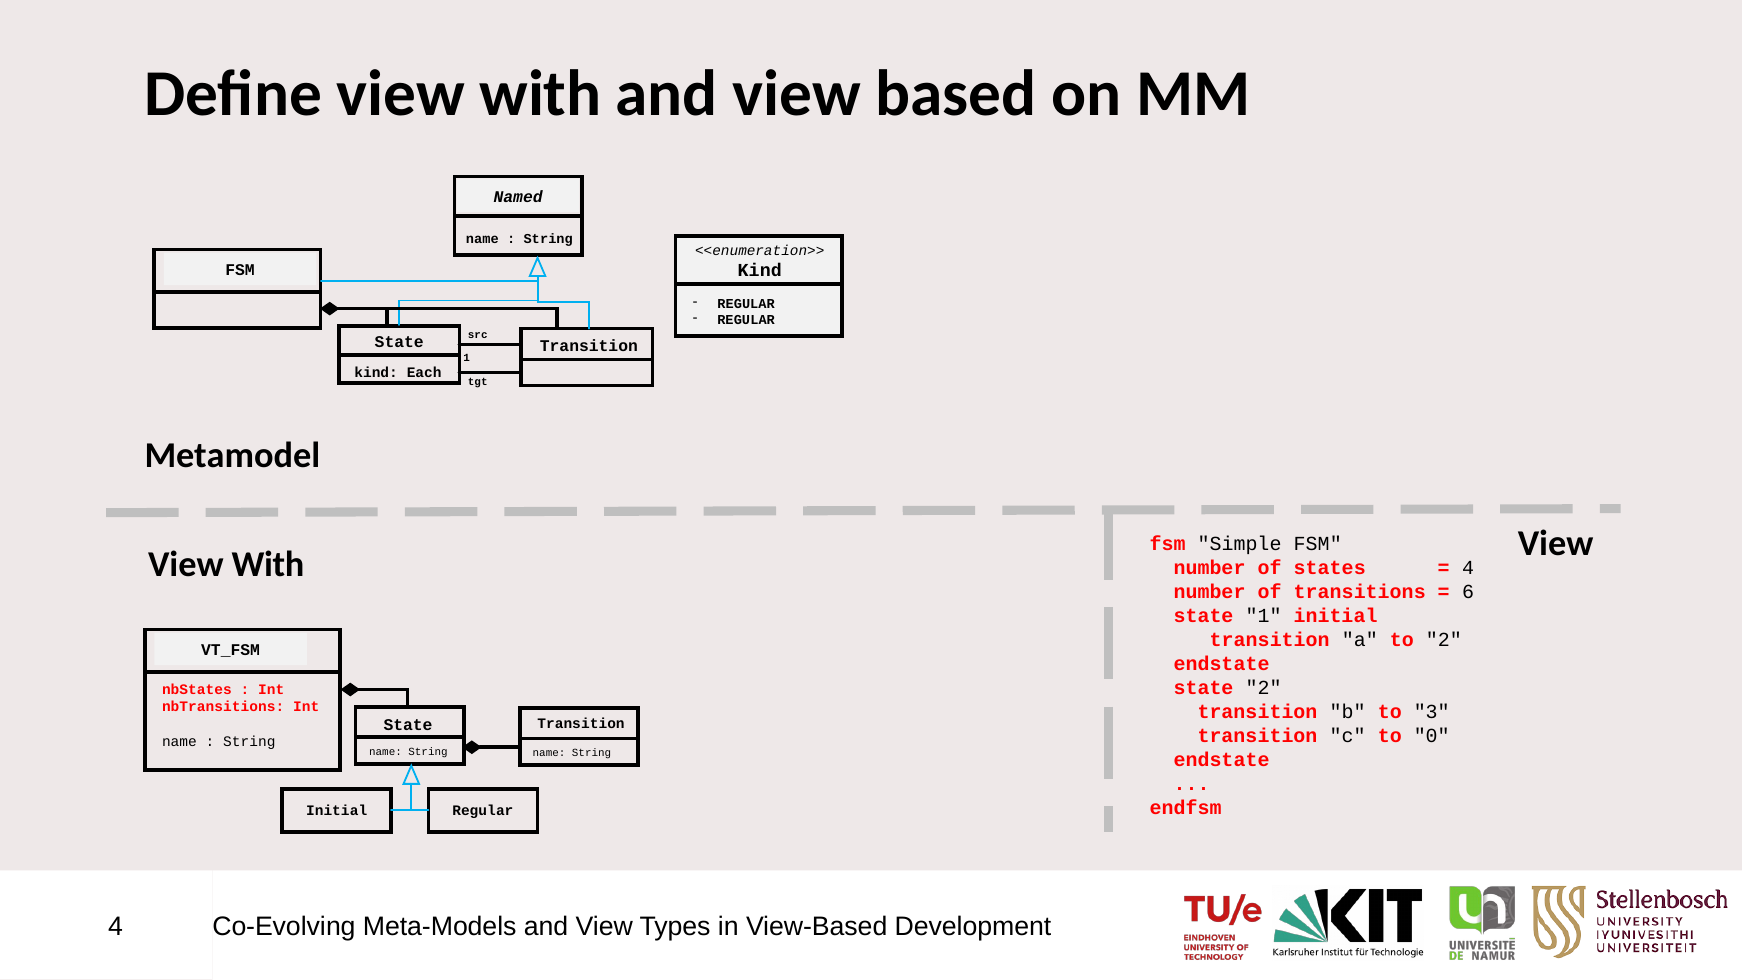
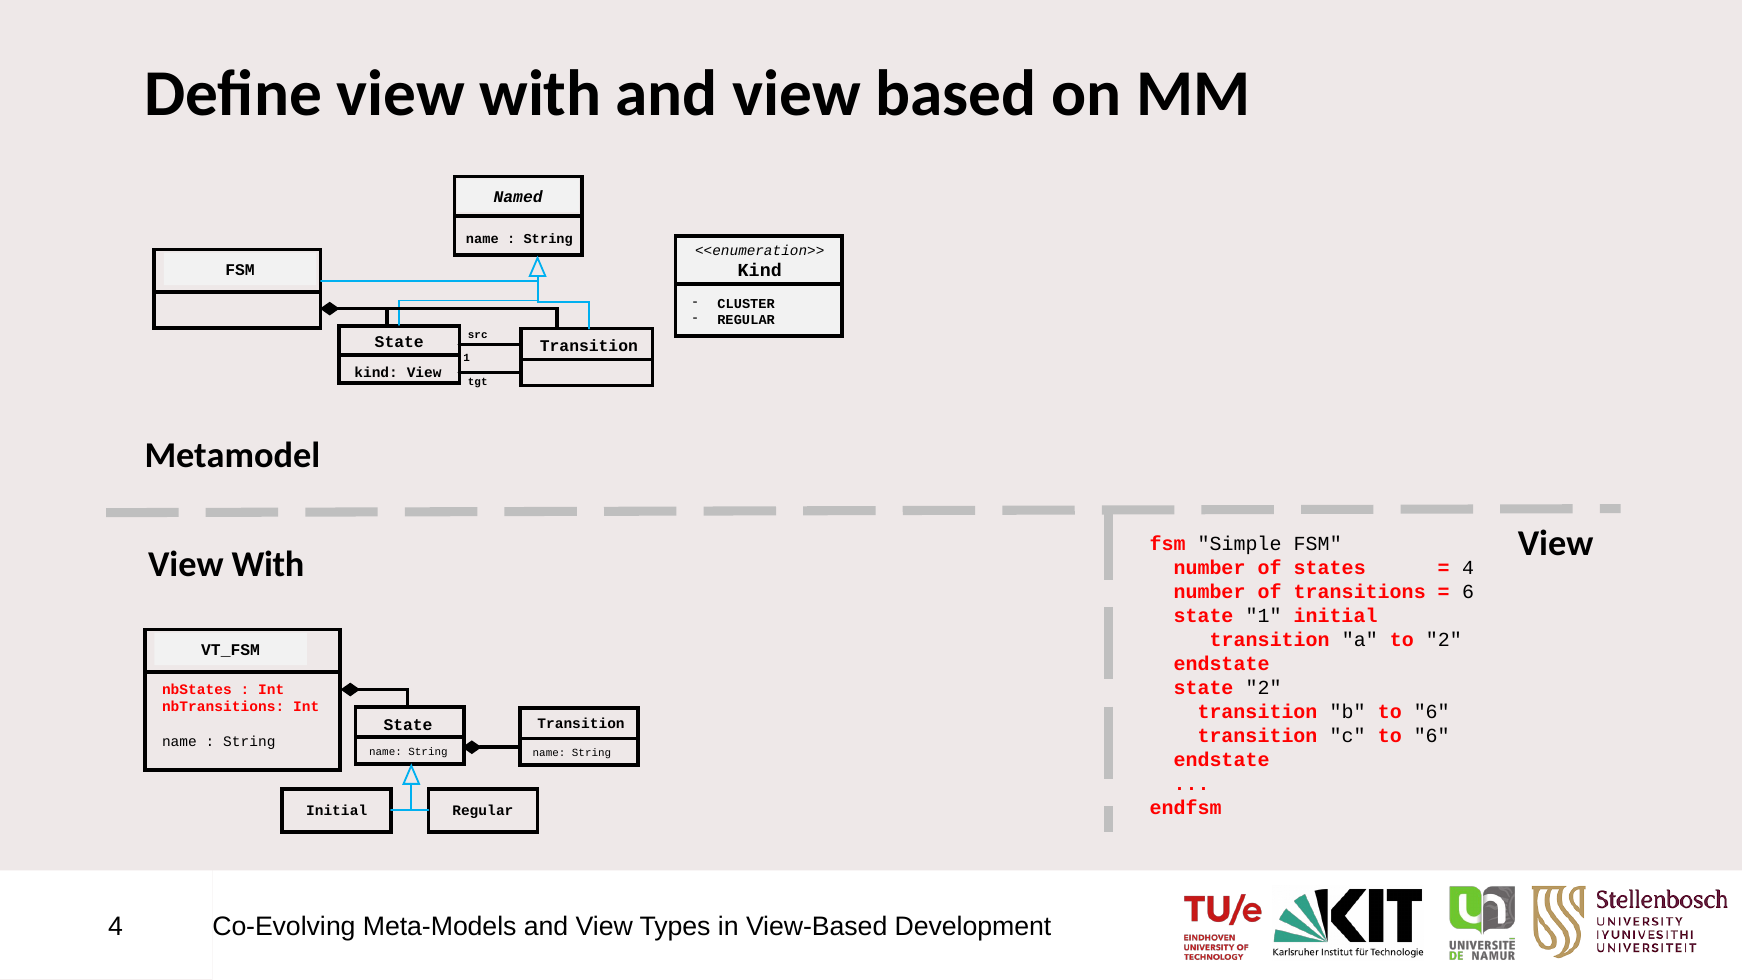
REGULAR: REGULAR -> CLUSTER (746, 304)
kind Each: Each -> View (424, 373)
b to 3: 3 -> 6 (1432, 712)
c to 0: 0 -> 6 (1432, 736)
